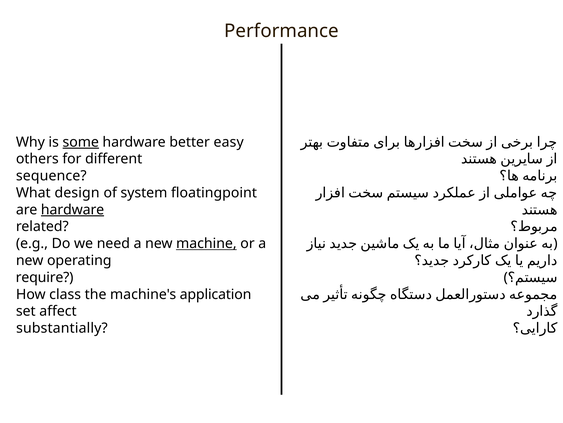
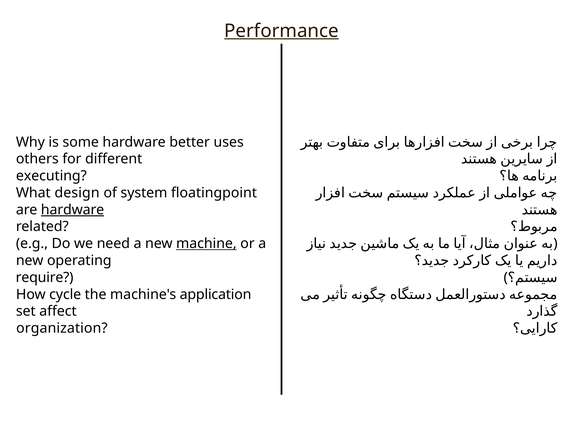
Performance underline: none -> present (281, 31)
some underline: present -> none (81, 142)
easy: easy -> uses (229, 142)
sequence: sequence -> executing (51, 176)
class: class -> cycle (65, 294)
substantially: substantially -> organization (62, 328)
